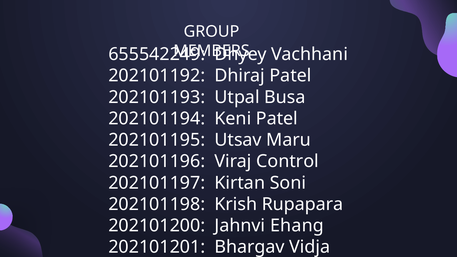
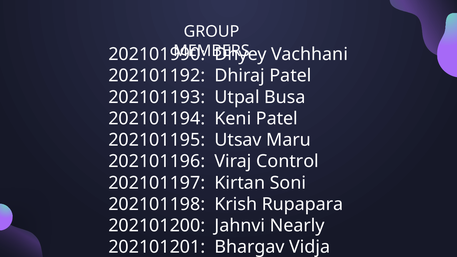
655542249: 655542249 -> 202101990 (157, 54)
Ehang: Ehang -> Nearly (297, 226)
